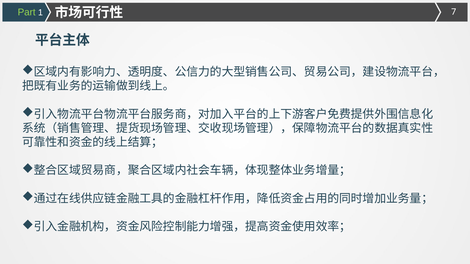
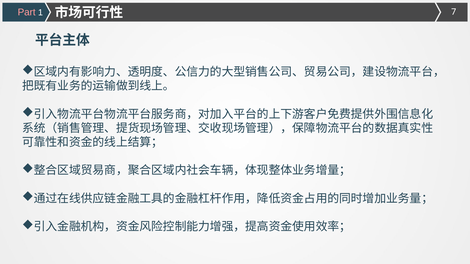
Part colour: light green -> pink (27, 12)
